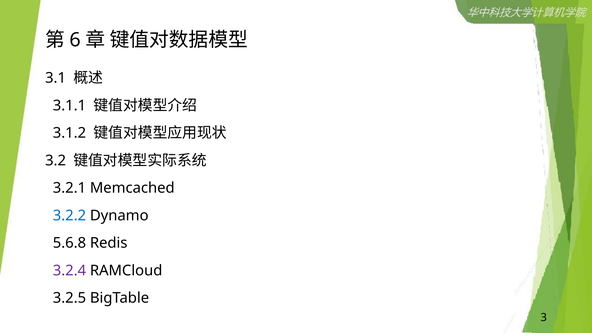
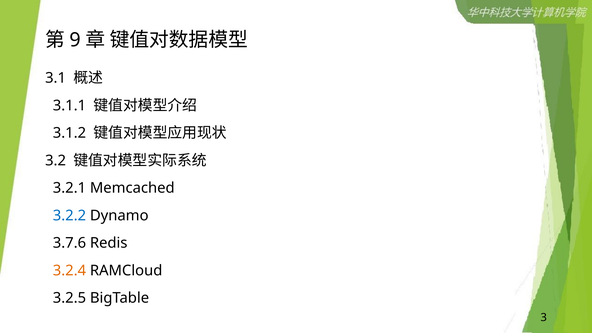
6: 6 -> 9 (75, 40)
5.6.8: 5.6.8 -> 3.7.6 (69, 243)
3.2.4 colour: purple -> orange (69, 270)
